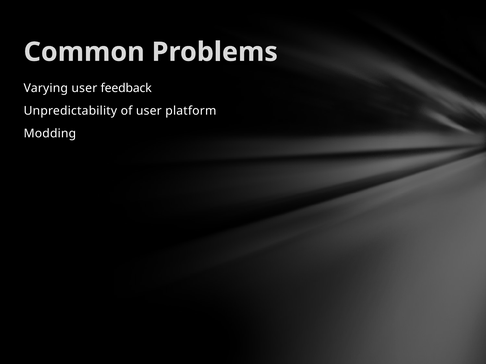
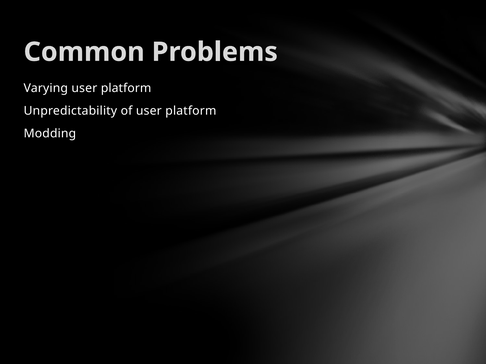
Varying user feedback: feedback -> platform (126, 88)
